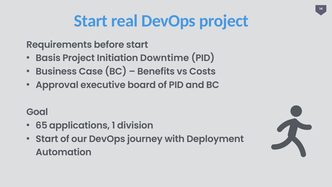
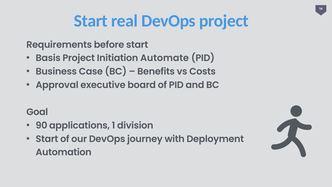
Downtime: Downtime -> Automate (165, 58)
65: 65 -> 90 (41, 125)
